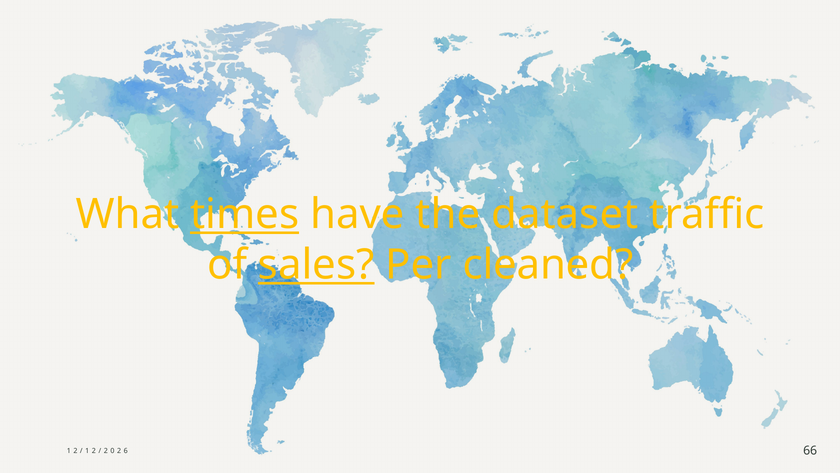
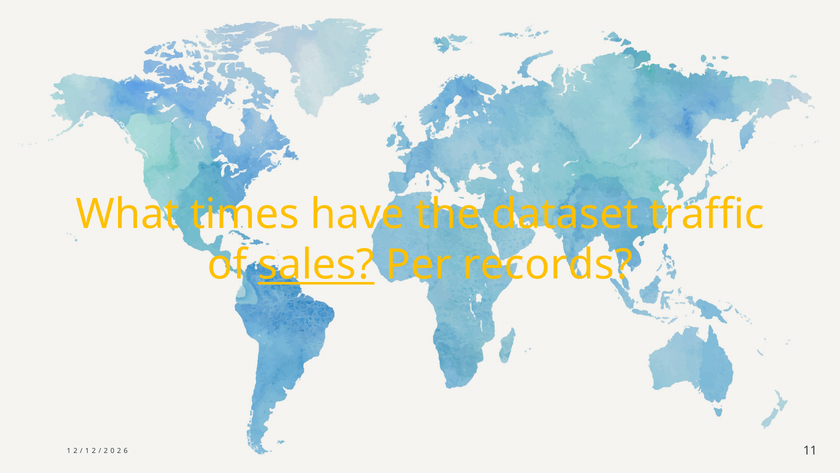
times underline: present -> none (245, 214)
cleaned: cleaned -> records (548, 265)
66: 66 -> 11 (810, 450)
